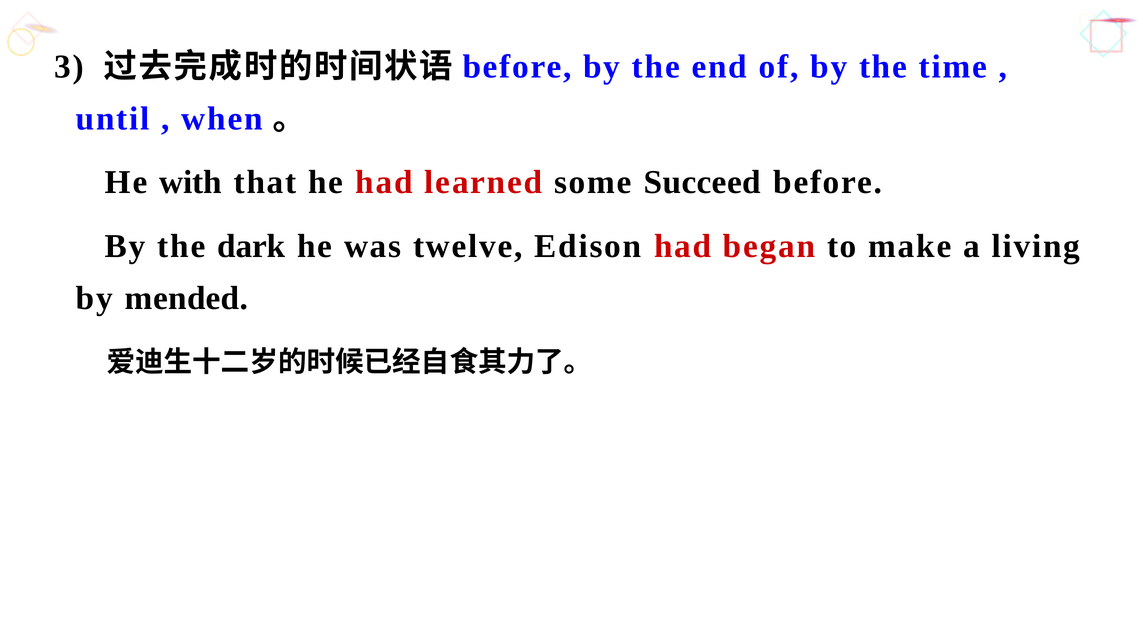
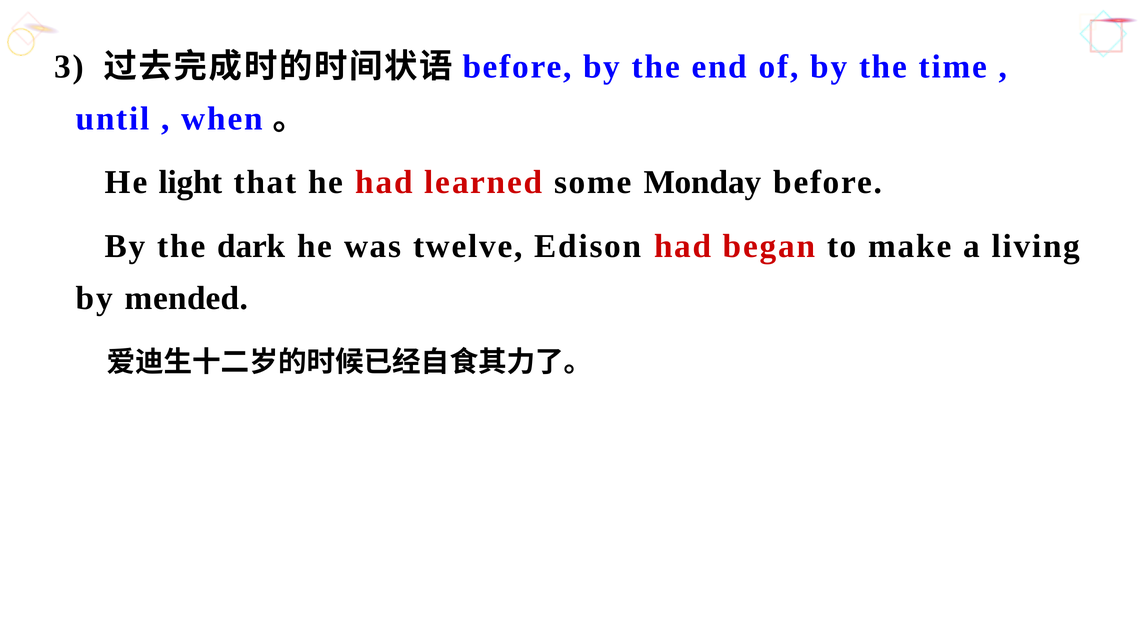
with: with -> light (191, 182)
Succeed: Succeed -> Monday (703, 182)
